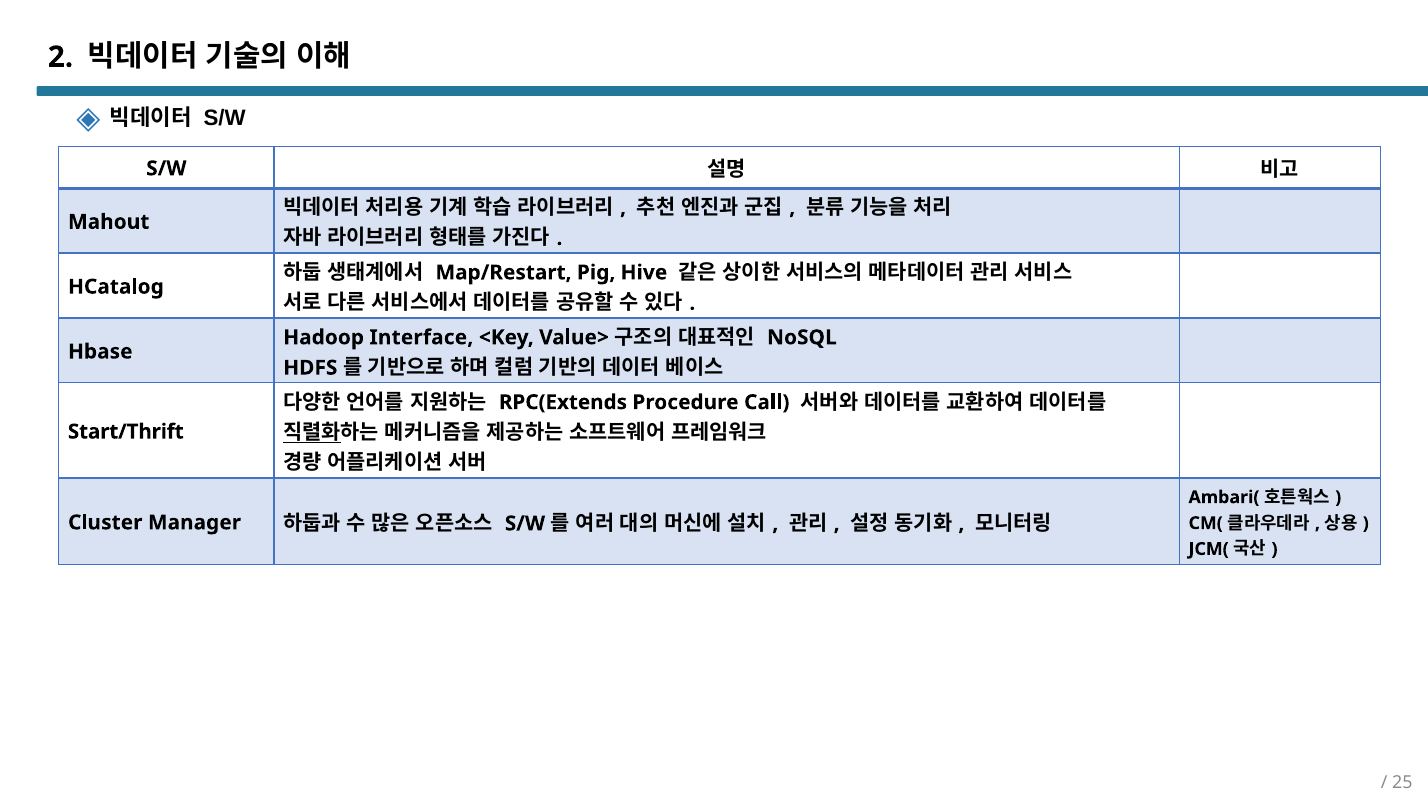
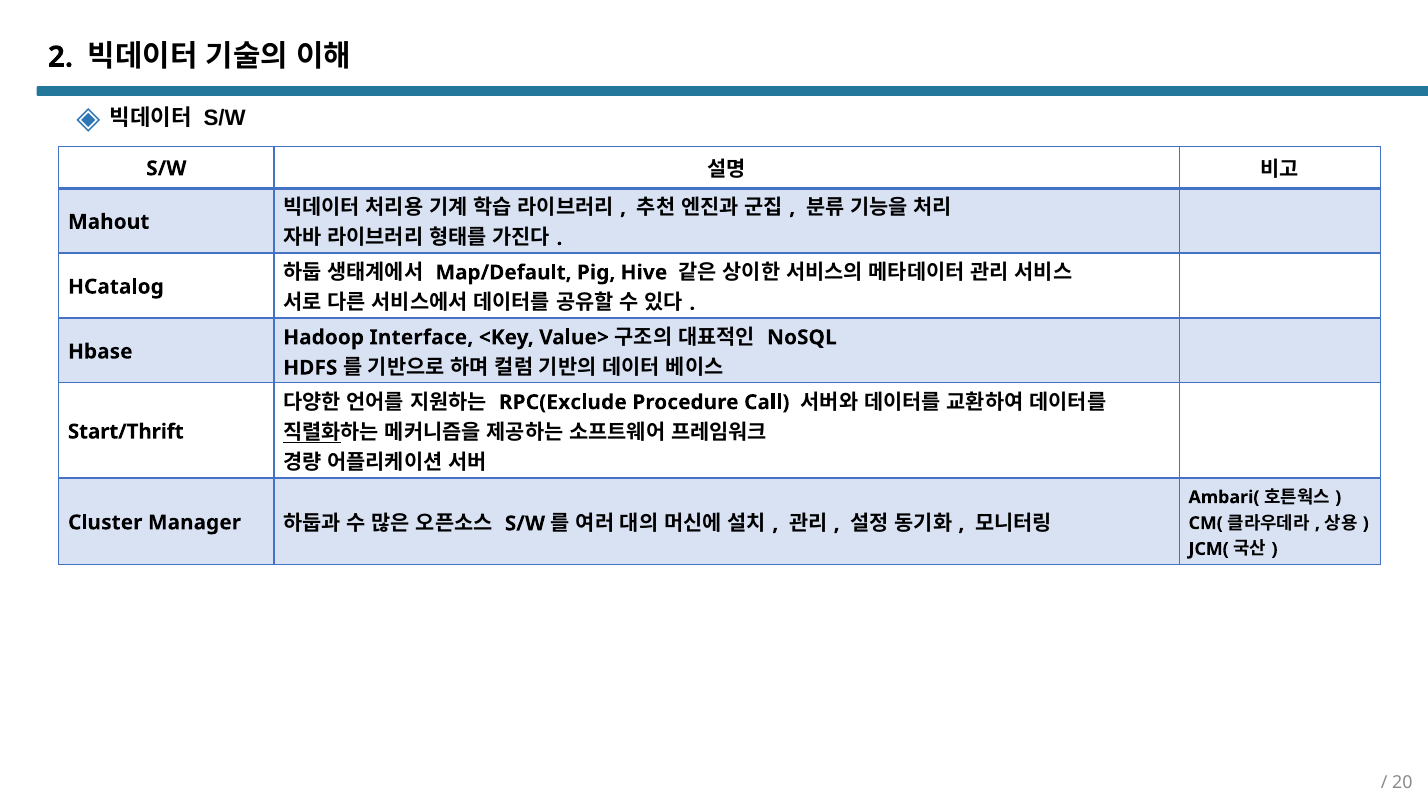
Map/Restart: Map/Restart -> Map/Default (504, 273)
RPC(Extends: RPC(Extends -> RPC(Exclude (563, 402)
25: 25 -> 20 (1402, 782)
